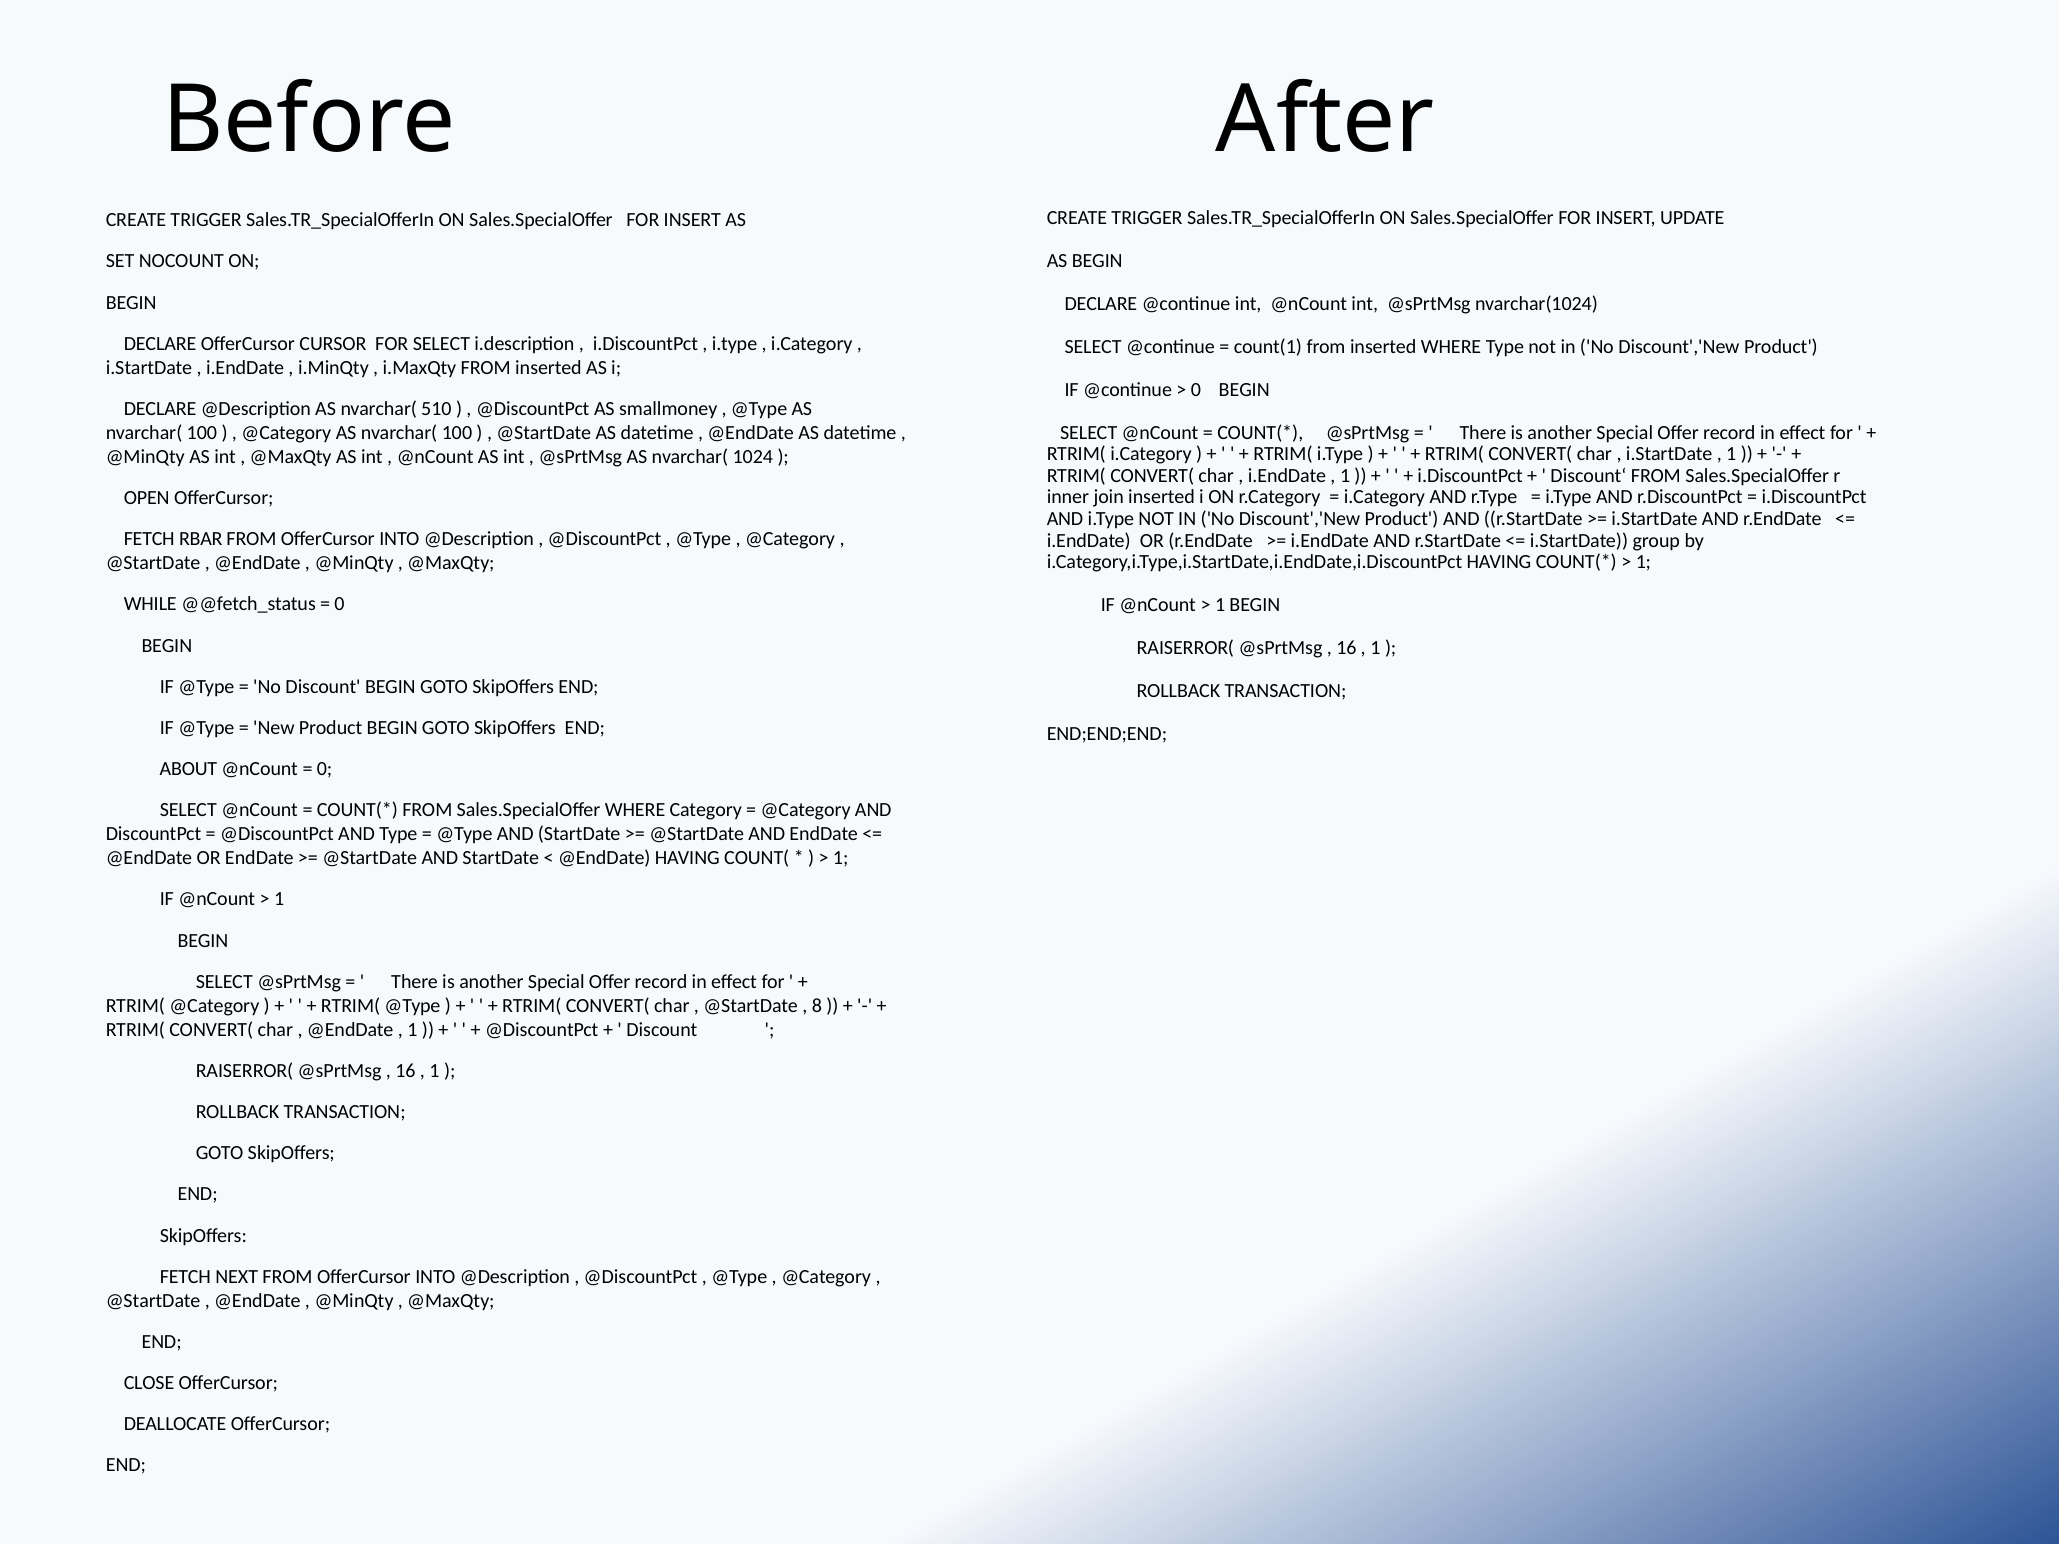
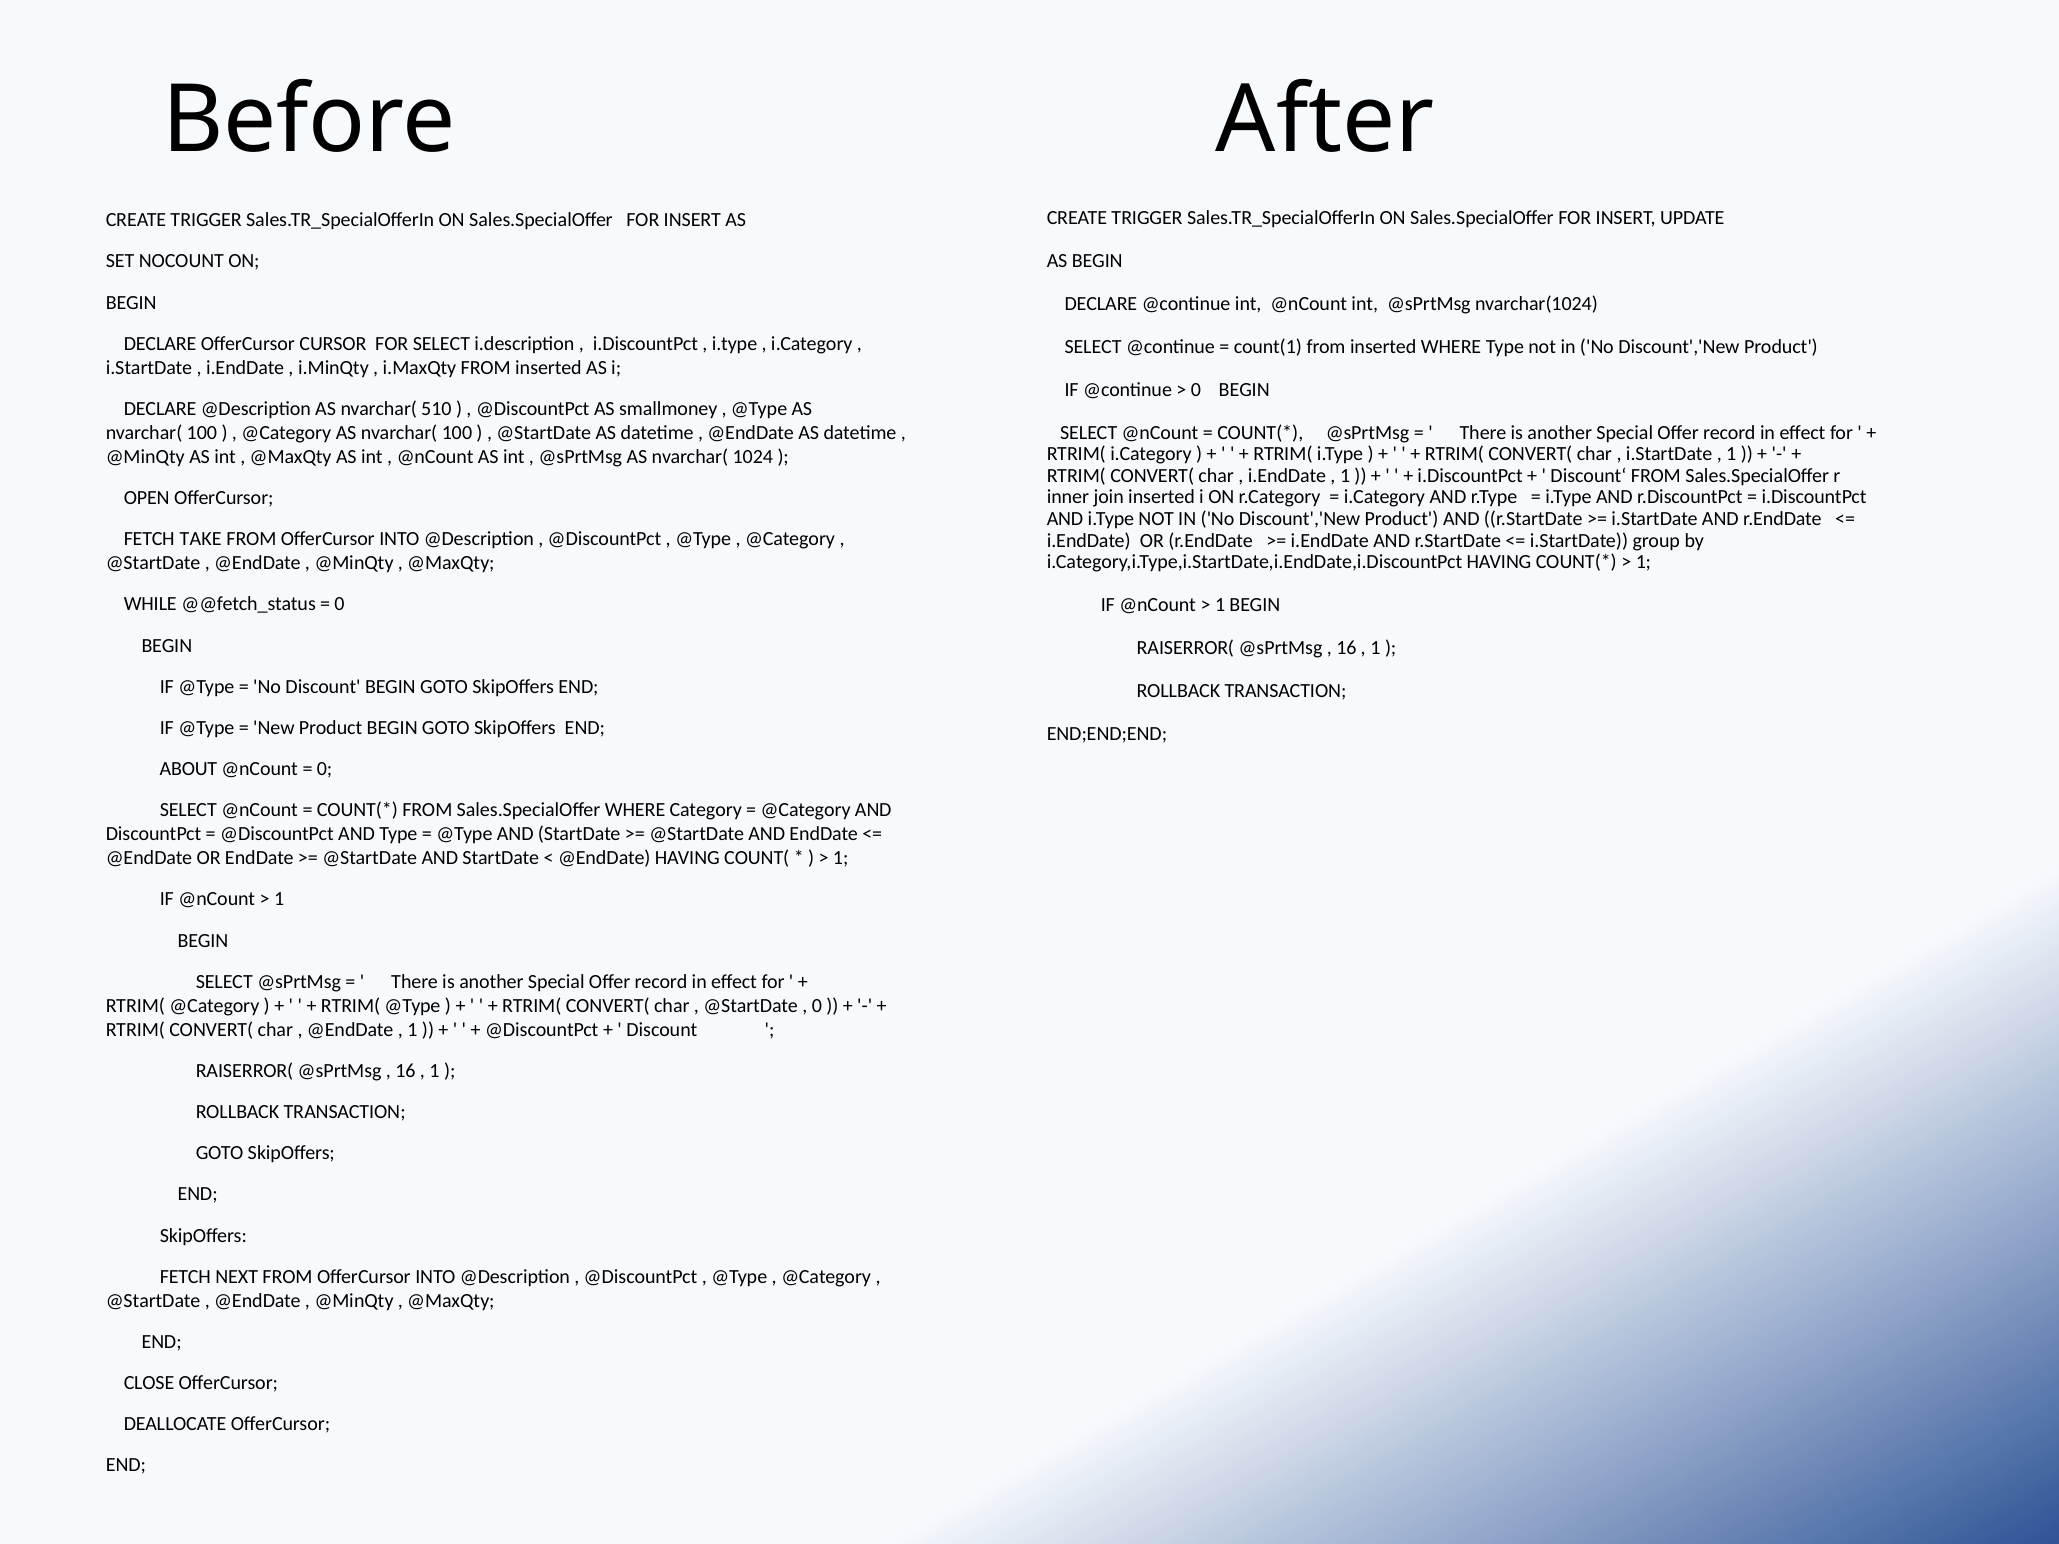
RBAR: RBAR -> TAKE (201, 539)
8: 8 -> 0 (817, 1006)
